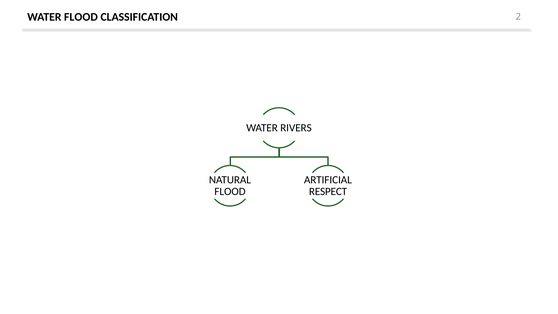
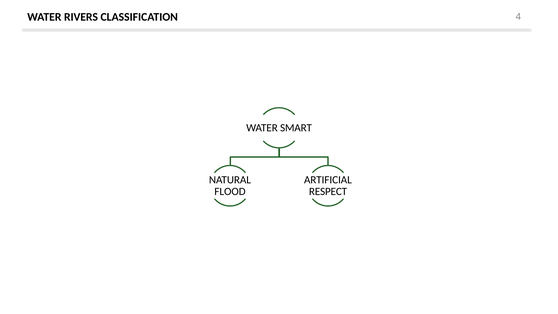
WATER FLOOD: FLOOD -> RIVERS (81, 17)
2: 2 -> 4 (518, 17)
RIVERS: RIVERS -> SMART (296, 128)
